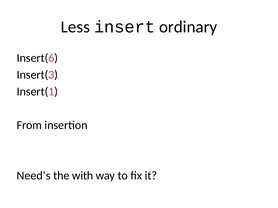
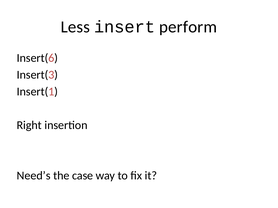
ordinary: ordinary -> perform (188, 27)
From: From -> Right (29, 125)
with: with -> case (83, 176)
